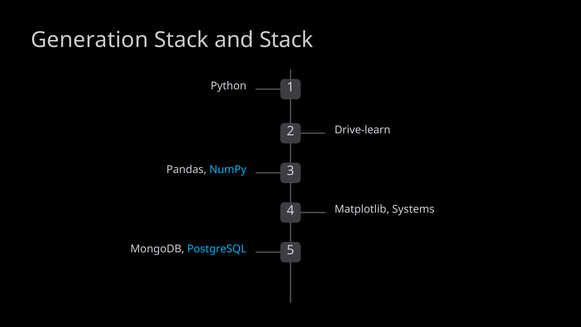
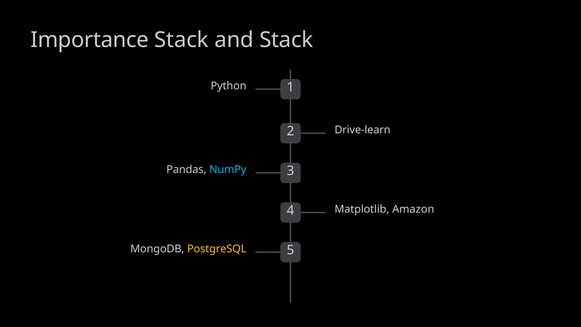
Generation: Generation -> Importance (90, 40)
Systems: Systems -> Amazon (413, 209)
PostgreSQL colour: light blue -> yellow (217, 249)
